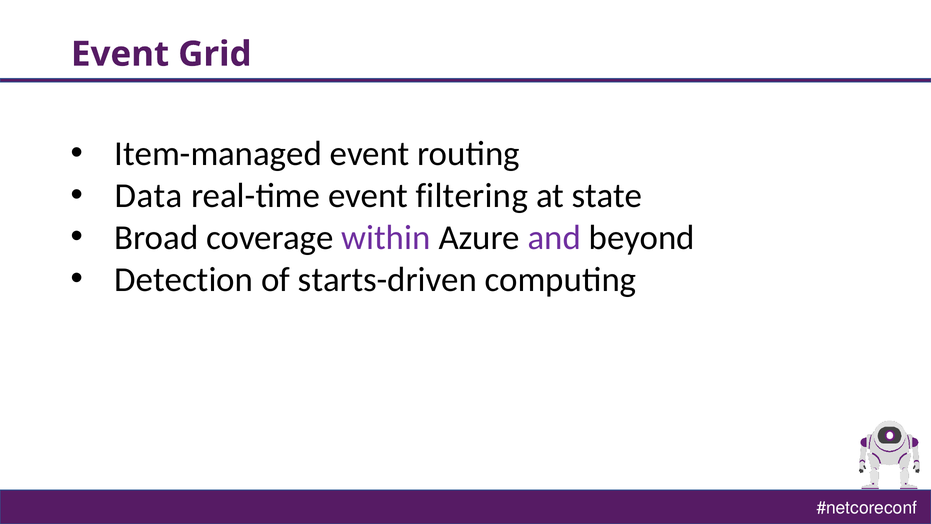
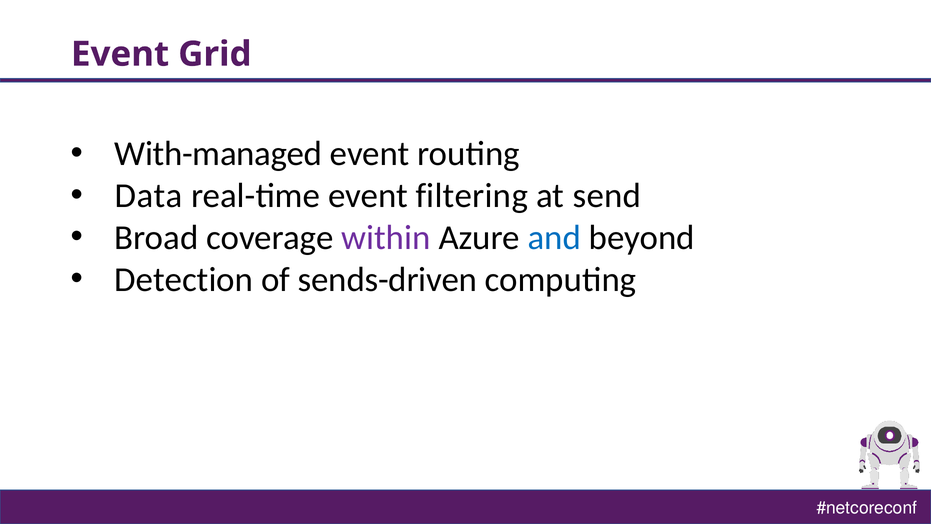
Item-managed: Item-managed -> With-managed (218, 154)
state: state -> send (607, 196)
and colour: purple -> blue (554, 238)
starts-driven: starts-driven -> sends-driven (388, 280)
